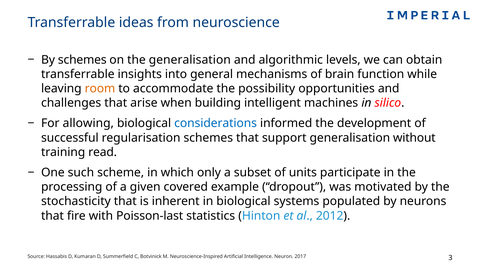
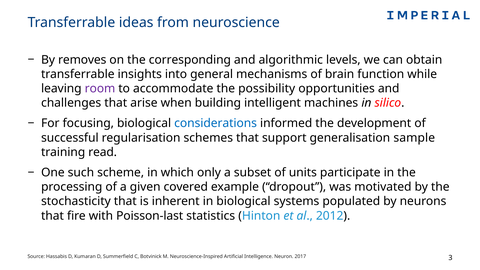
By schemes: schemes -> removes (82, 60)
the generalisation: generalisation -> corresponding (190, 60)
room colour: orange -> purple (100, 89)
allowing: allowing -> focusing (88, 123)
without: without -> sample (414, 138)
